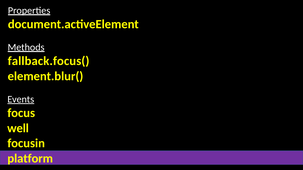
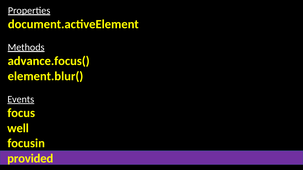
fallback.focus(: fallback.focus( -> advance.focus( (49, 61)
platform: platform -> provided (30, 159)
